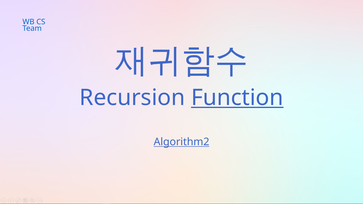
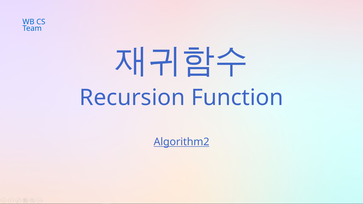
Function underline: present -> none (237, 98)
